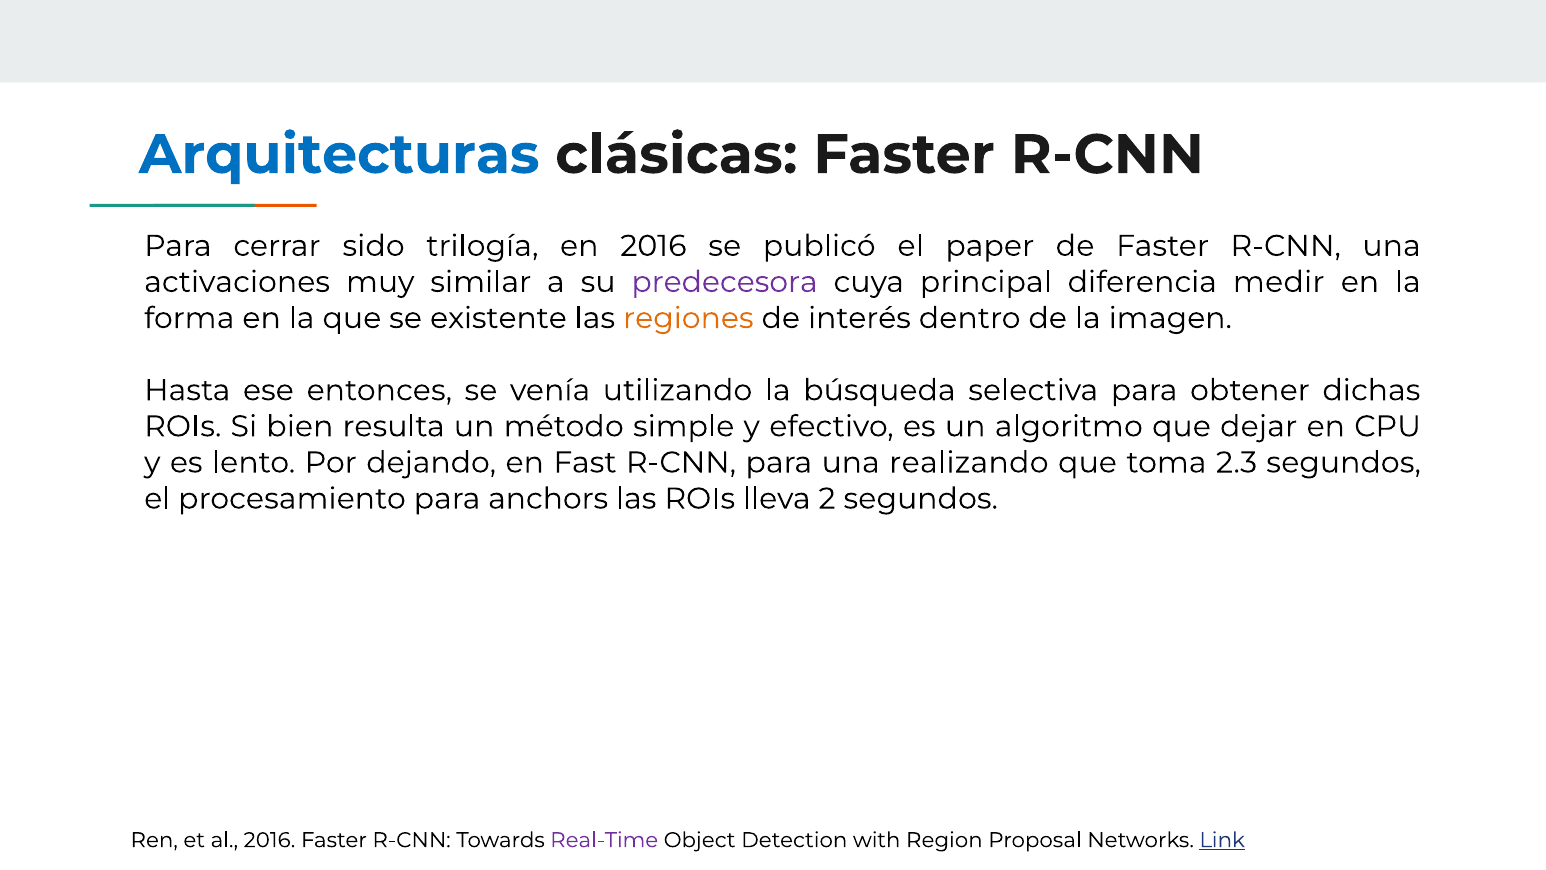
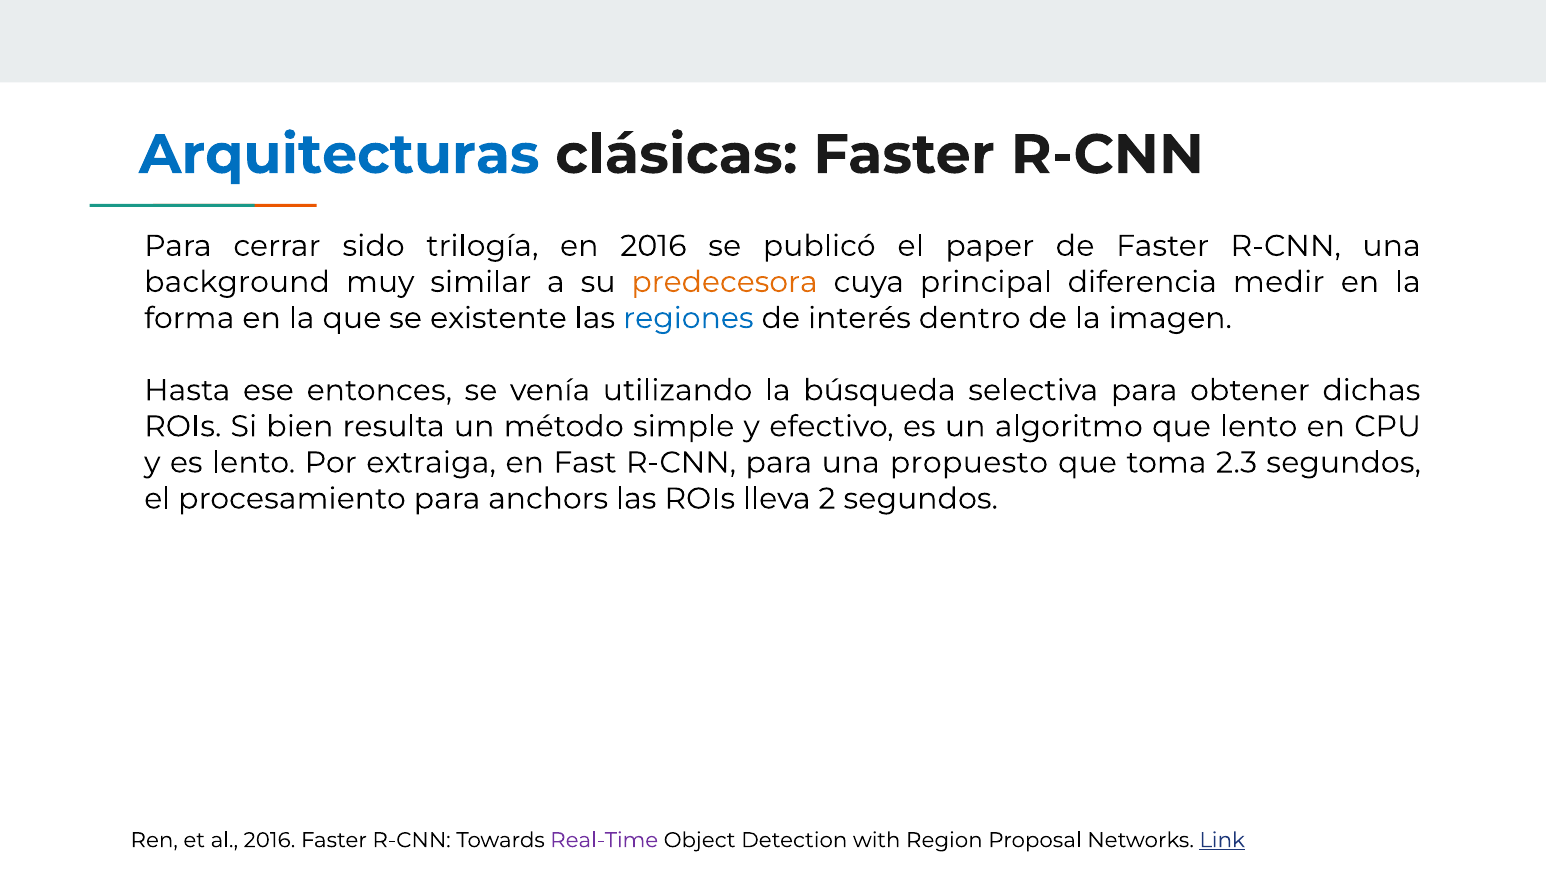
activaciones: activaciones -> background (237, 282)
predecesora colour: purple -> orange (725, 282)
regiones colour: orange -> blue (688, 318)
que dejar: dejar -> lento (1259, 426)
dejando: dejando -> extraiga (431, 462)
realizando: realizando -> propuesto (969, 462)
